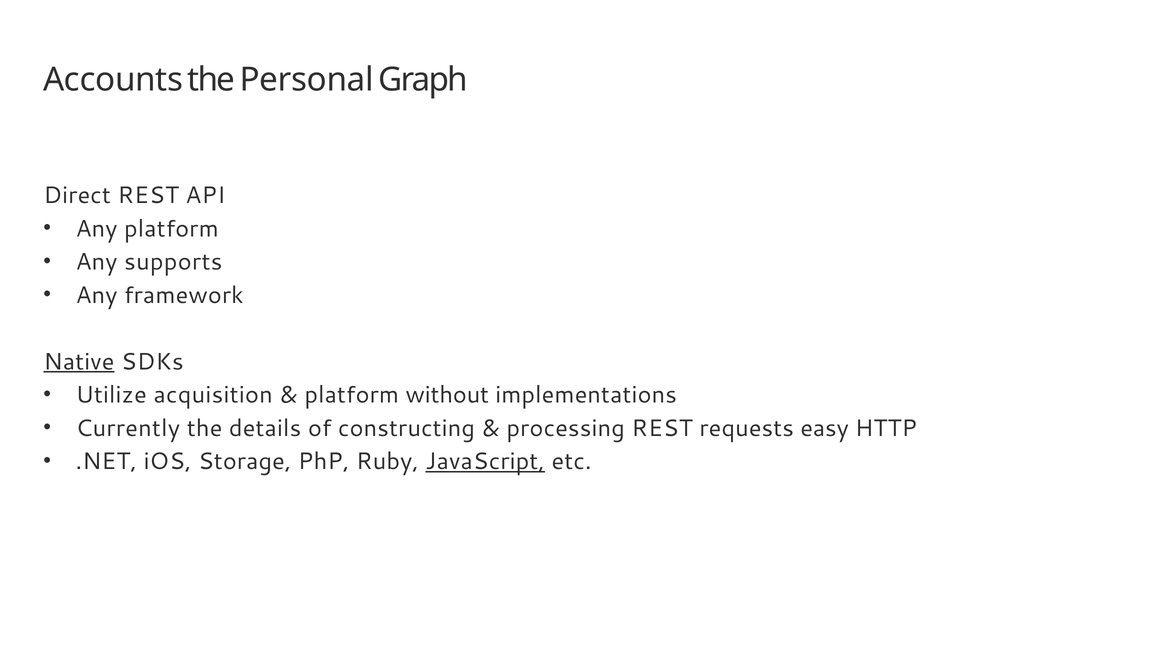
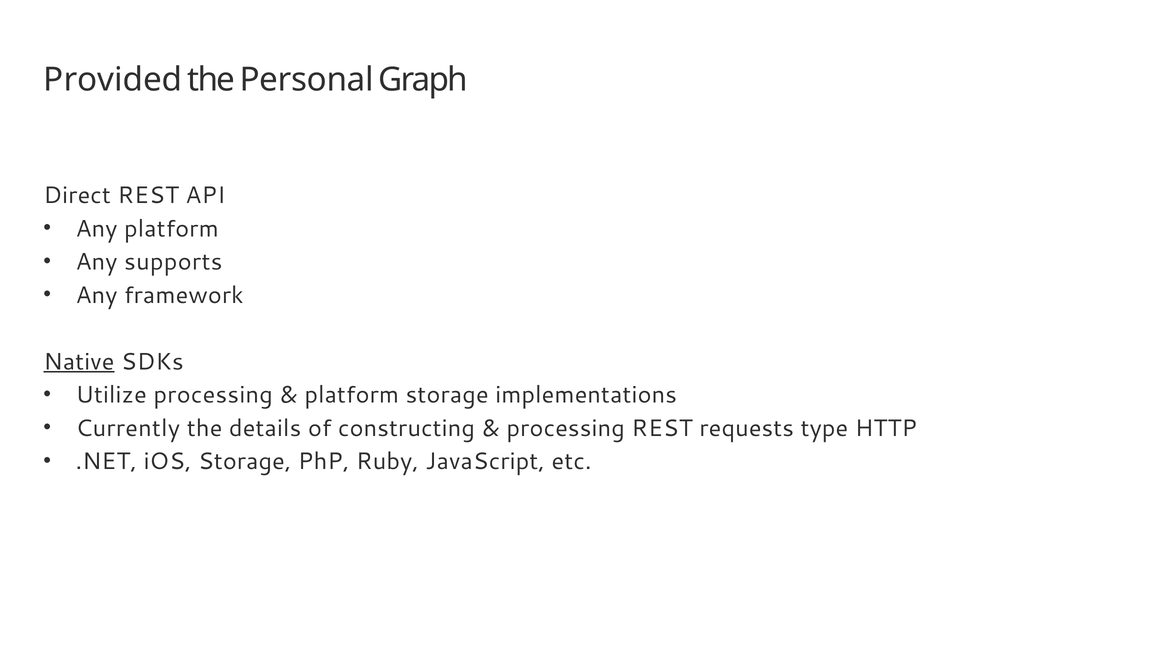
Accounts: Accounts -> Provided (113, 80)
Utilize acquisition: acquisition -> processing (213, 395)
platform without: without -> storage (447, 395)
easy: easy -> type (824, 428)
JavaScript underline: present -> none (485, 462)
